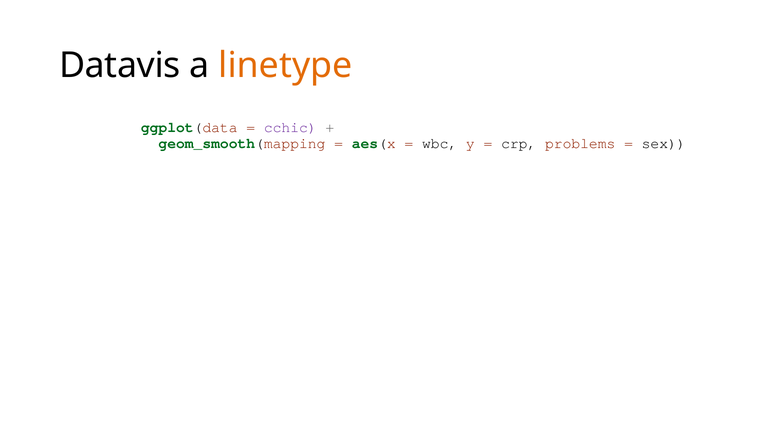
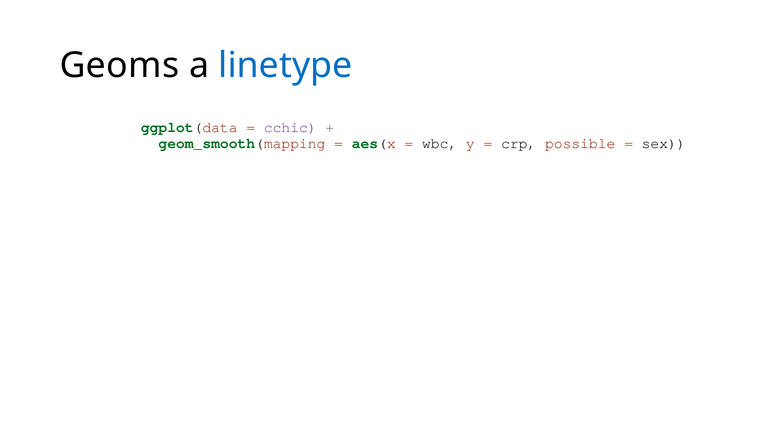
Datavis: Datavis -> Geoms (119, 66)
linetype colour: orange -> blue (285, 66)
problems: problems -> possible (580, 144)
